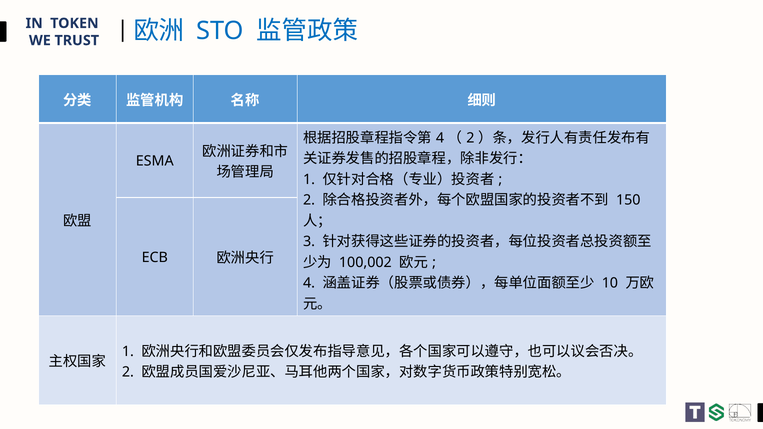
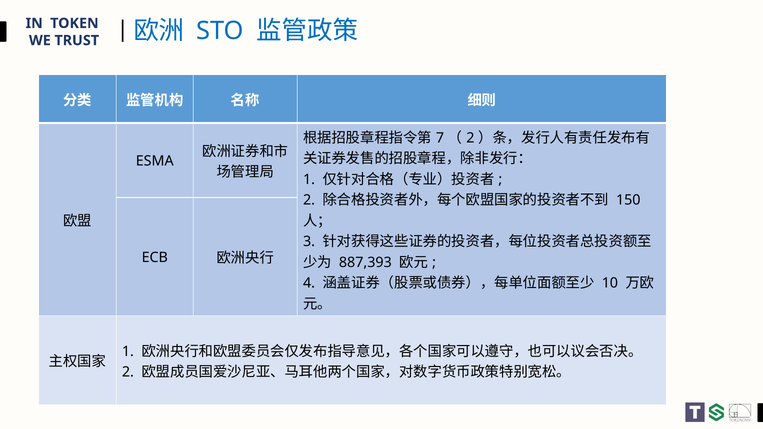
4: 4 -> 7 (440, 138)
100,002: 100,002 -> 887,393 (365, 263)
